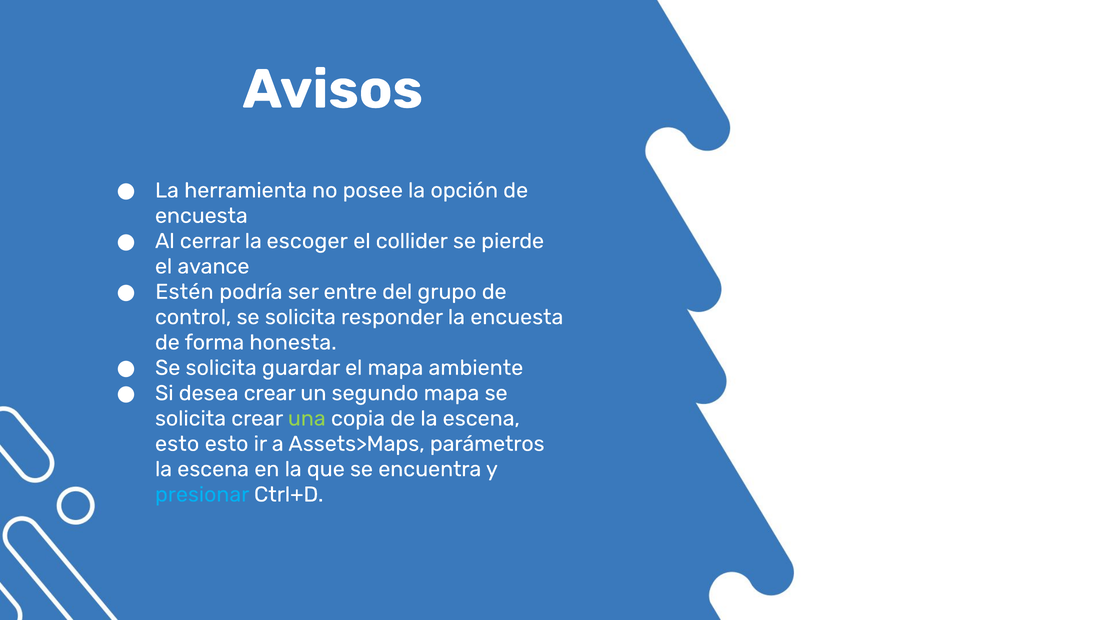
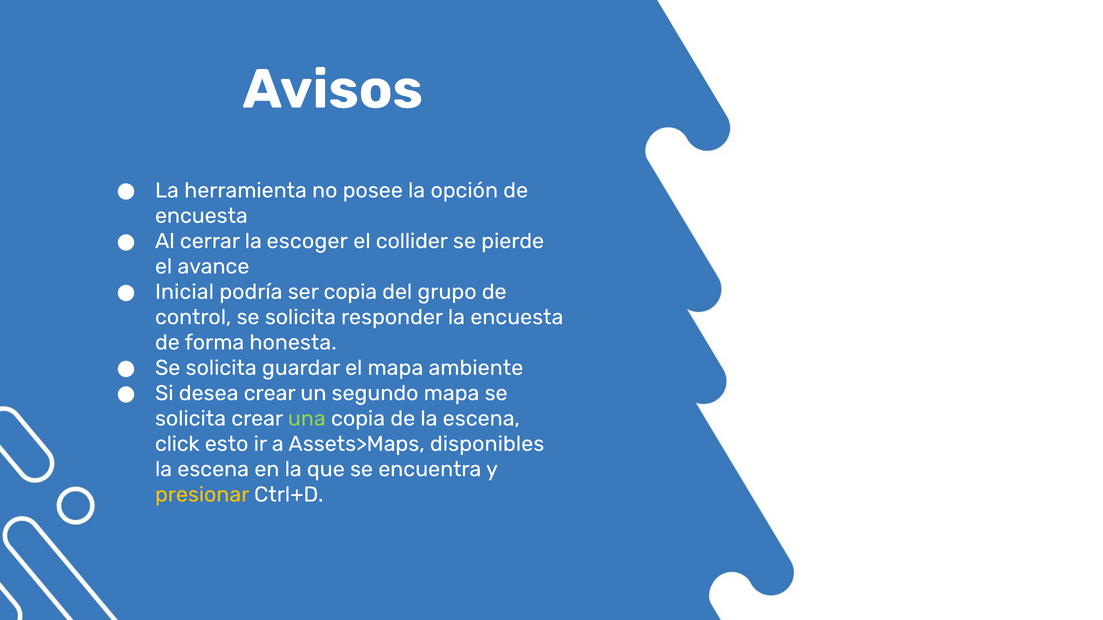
Estén: Estén -> Inicial (184, 292)
ser entre: entre -> copia (350, 292)
esto: esto -> click (177, 444)
parámetros: parámetros -> disponibles (487, 444)
presionar colour: light blue -> yellow (202, 495)
